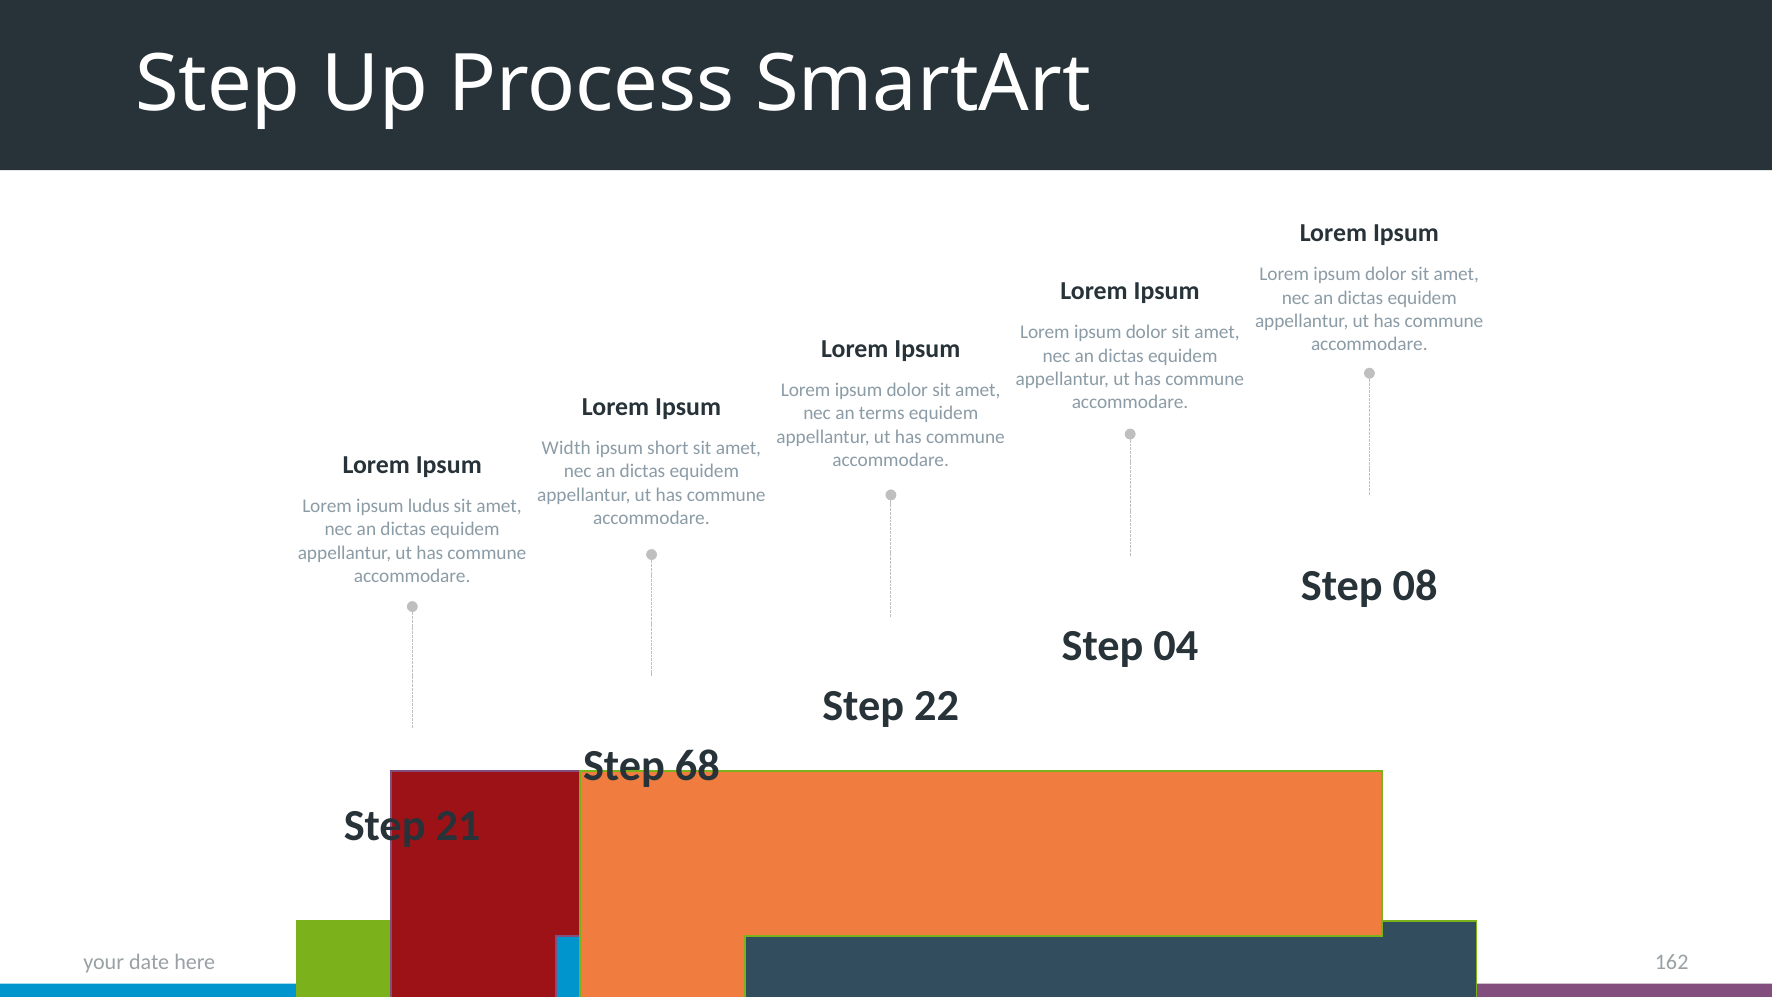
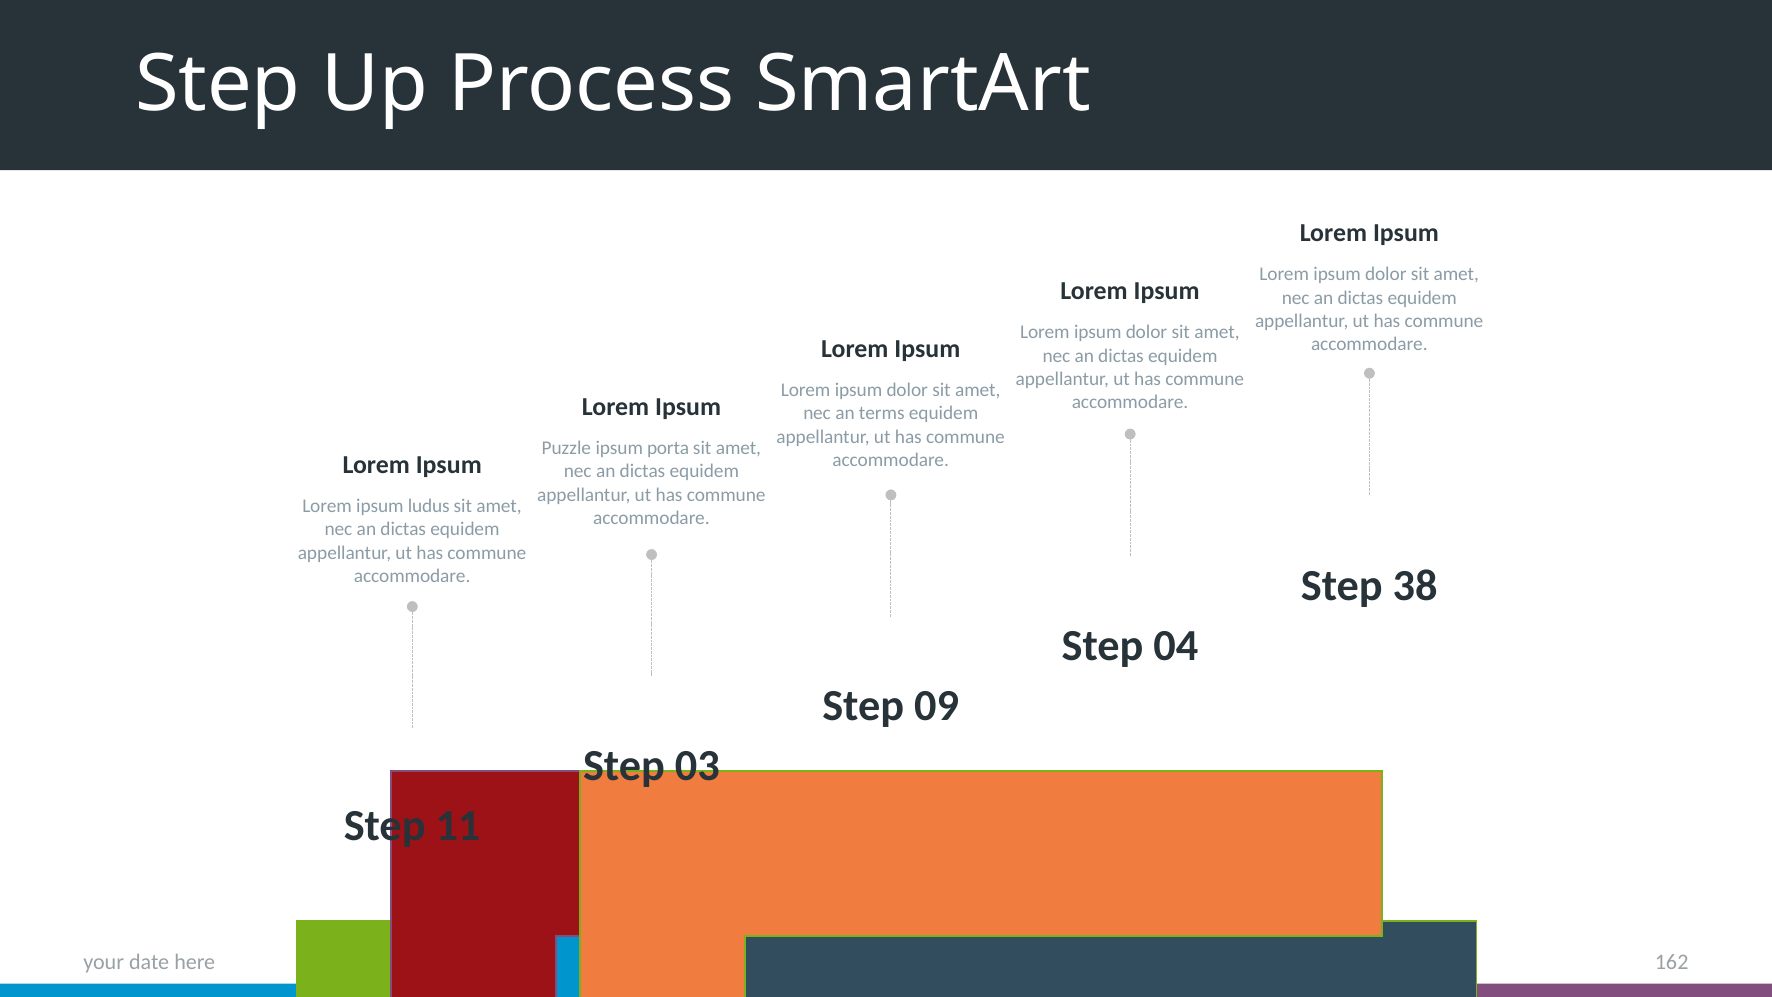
Width: Width -> Puzzle (566, 448)
short: short -> porta (668, 448)
08: 08 -> 38 (1415, 586)
22: 22 -> 09 (937, 706)
68: 68 -> 03 (697, 766)
21: 21 -> 11 (458, 825)
